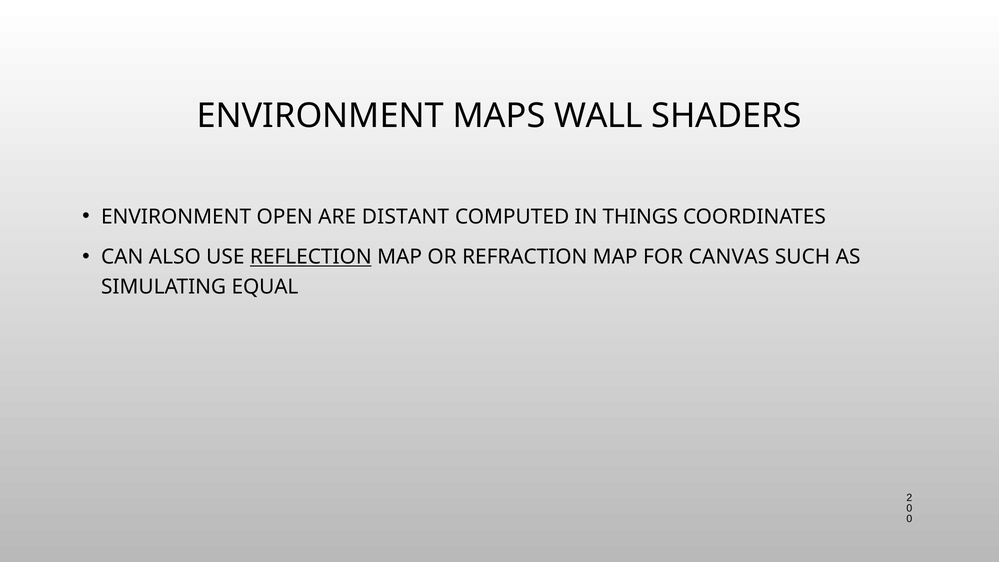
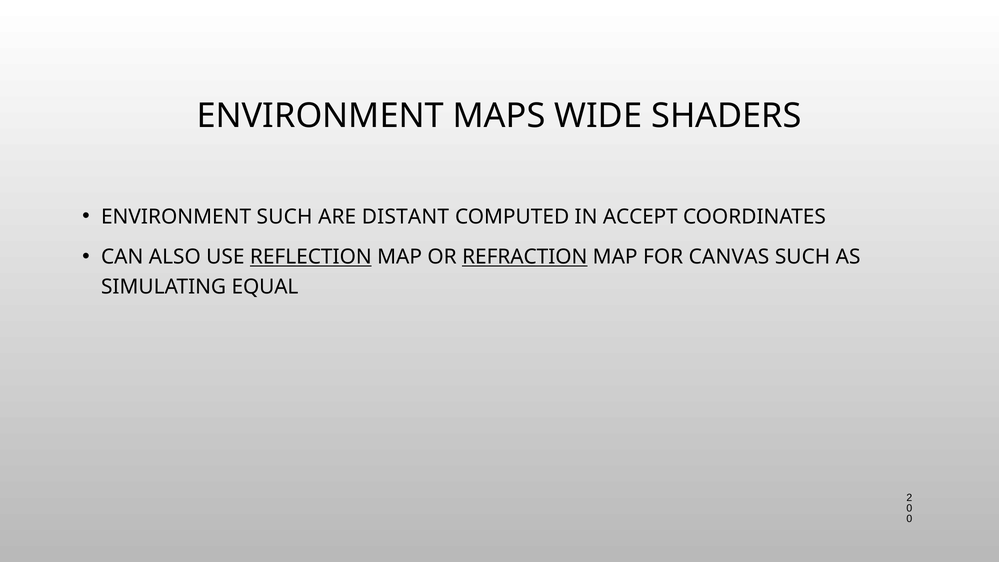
WALL: WALL -> WIDE (598, 116)
ENVIRONMENT OPEN: OPEN -> SUCH (285, 217)
THINGS: THINGS -> ACCEPT (640, 217)
REFRACTION underline: none -> present (525, 257)
